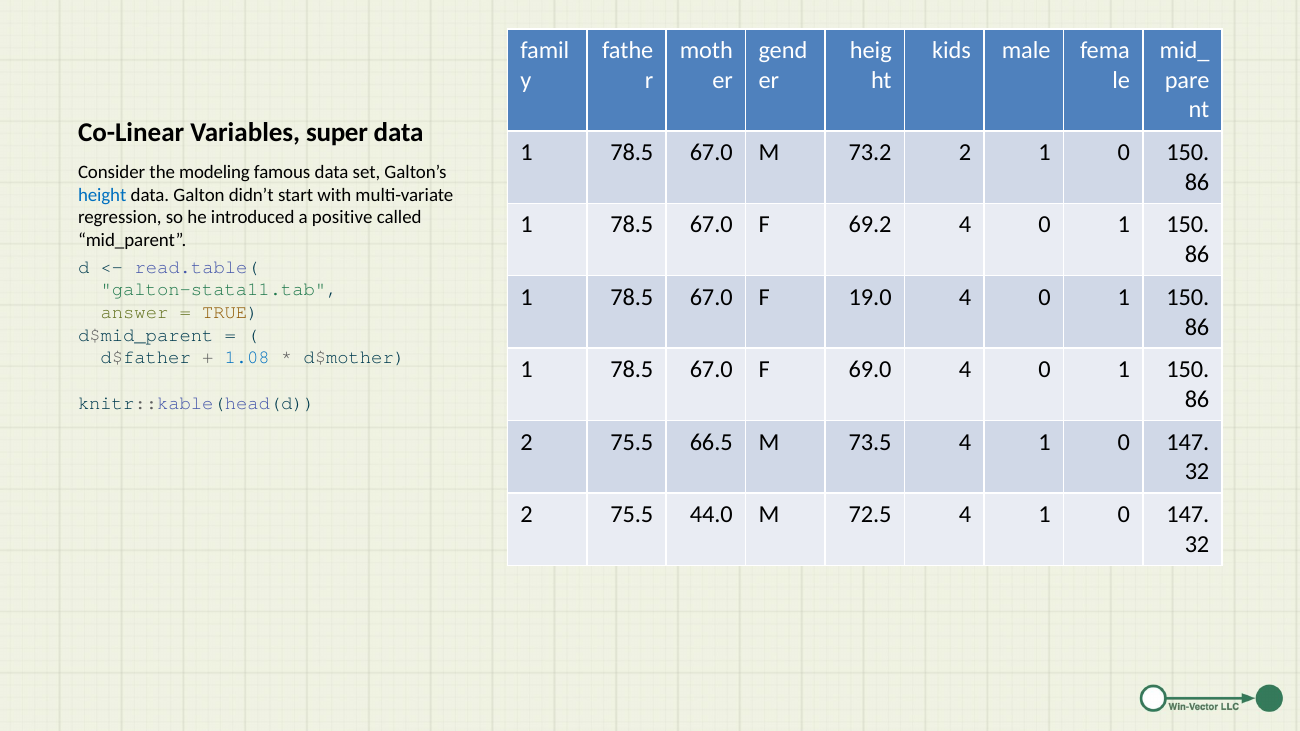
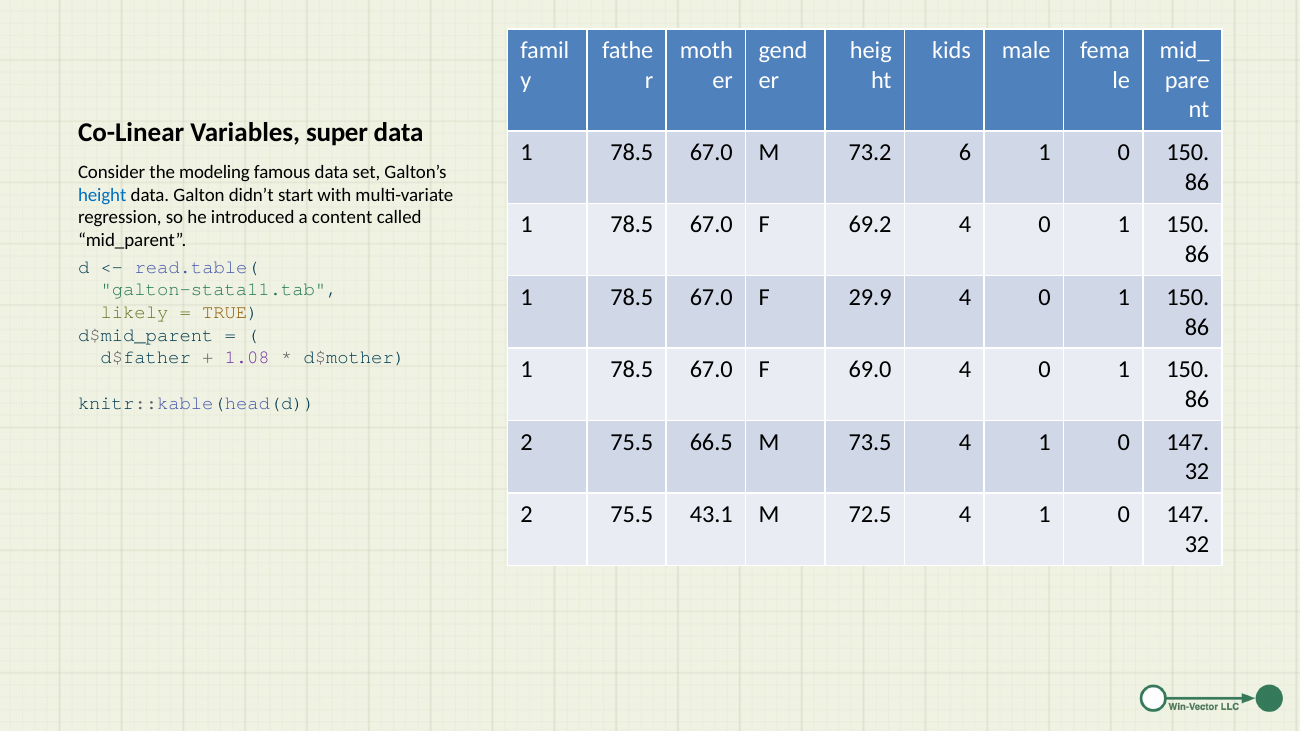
73.2 2: 2 -> 6 (965, 153)
positive: positive -> content (342, 218)
19.0: 19.0 -> 29.9 (870, 297)
answer: answer -> likely (134, 312)
1.08 colour: blue -> purple (247, 358)
44.0: 44.0 -> 43.1 (711, 515)
